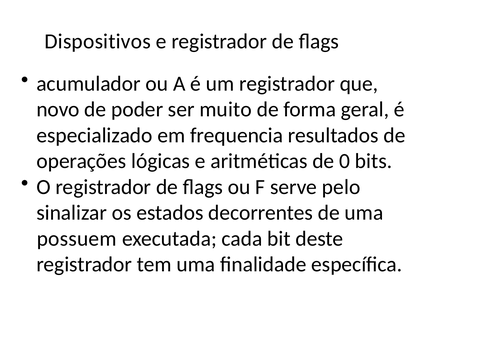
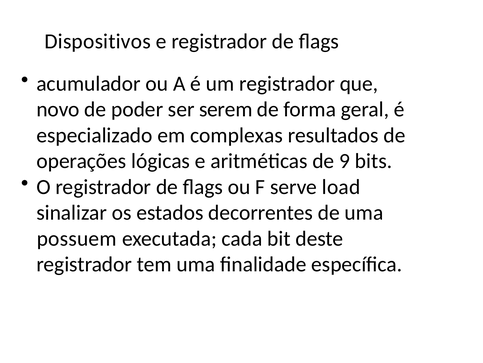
muito: muito -> serem (226, 109)
frequencia: frequencia -> complexas (237, 135)
0: 0 -> 9 (345, 161)
pelo: pelo -> load (341, 187)
